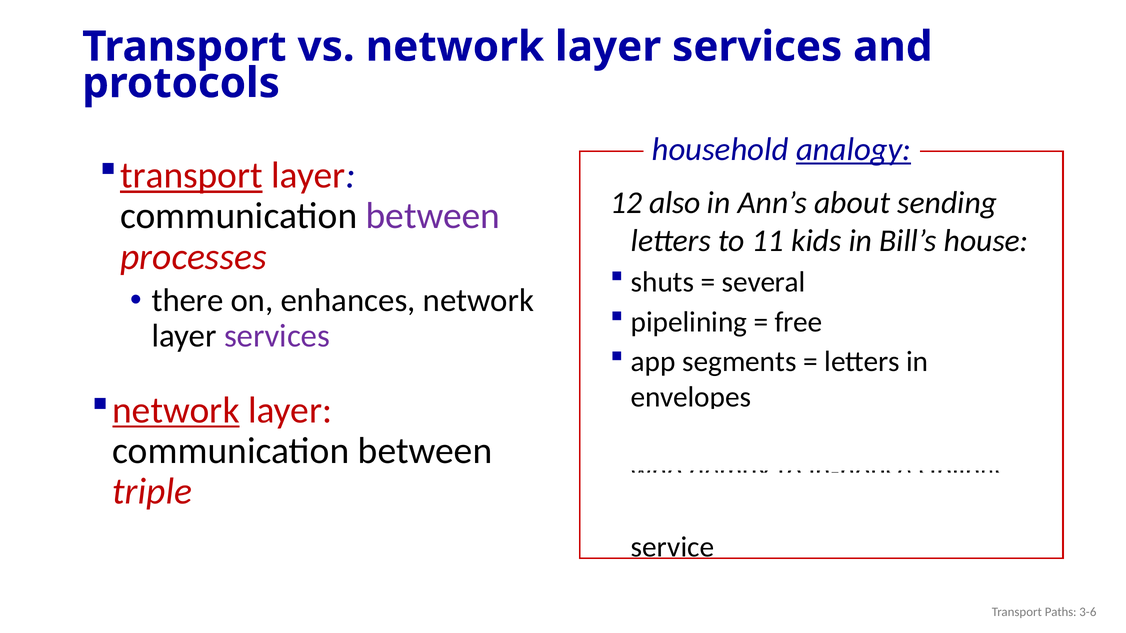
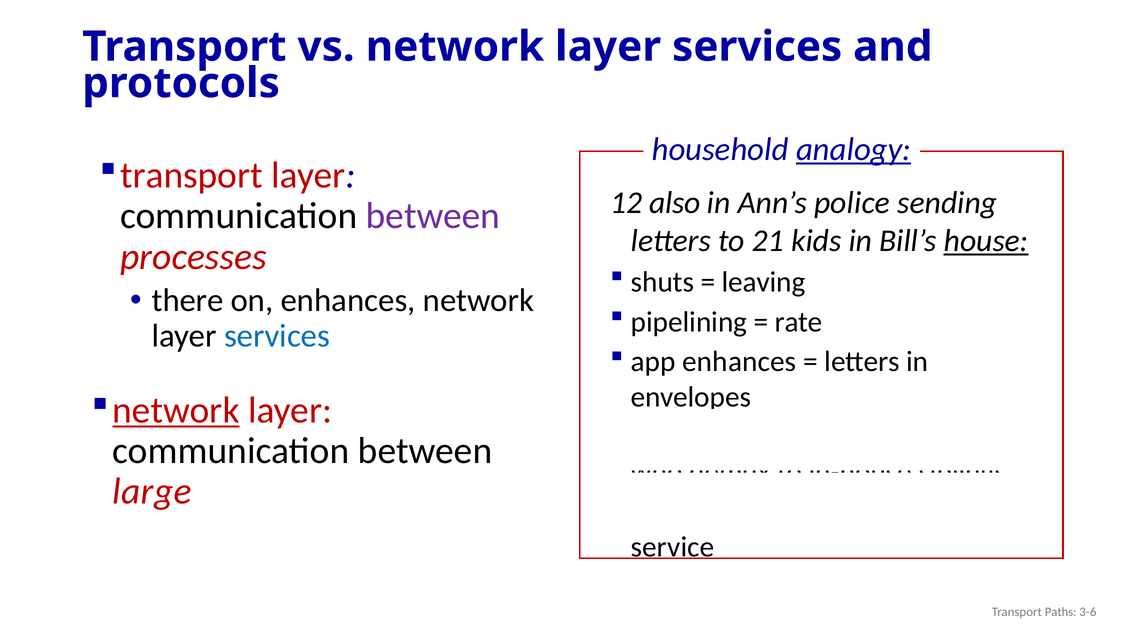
transport underline: present -> none (191, 176)
about: about -> police (852, 203)
11: 11 -> 21 (768, 241)
house underline: none -> present (986, 241)
several: several -> leaving (764, 282)
free: free -> rate (799, 322)
services colour: purple -> blue (277, 336)
app segments: segments -> enhances (739, 362)
triple: triple -> large (152, 492)
